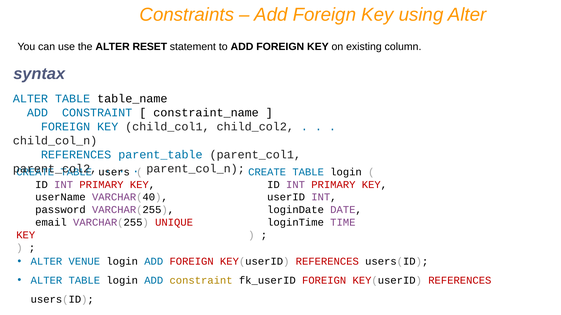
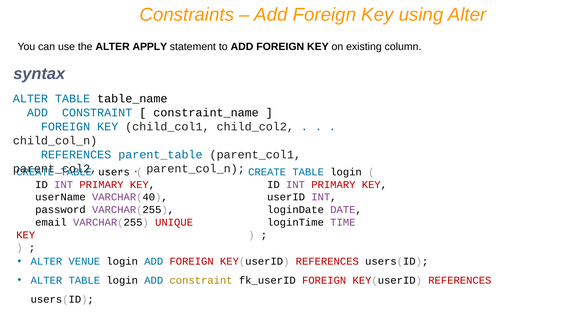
RESET: RESET -> APPLY (150, 47)
